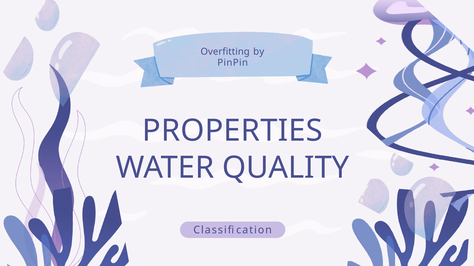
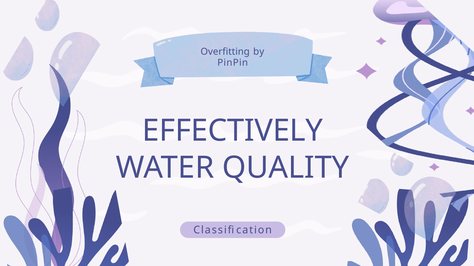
PROPERTIES: PROPERTIES -> EFFECTIVELY (233, 131)
